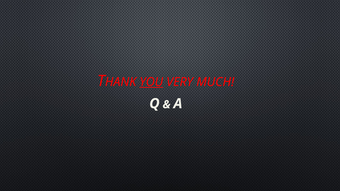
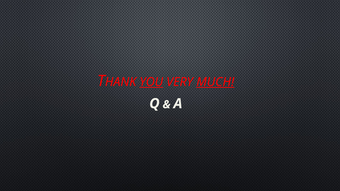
MUCH underline: none -> present (215, 82)
